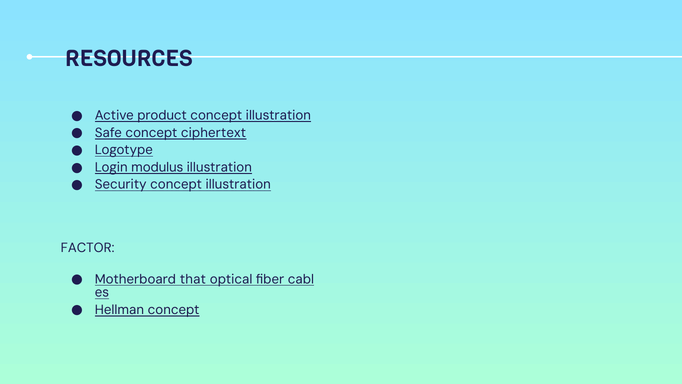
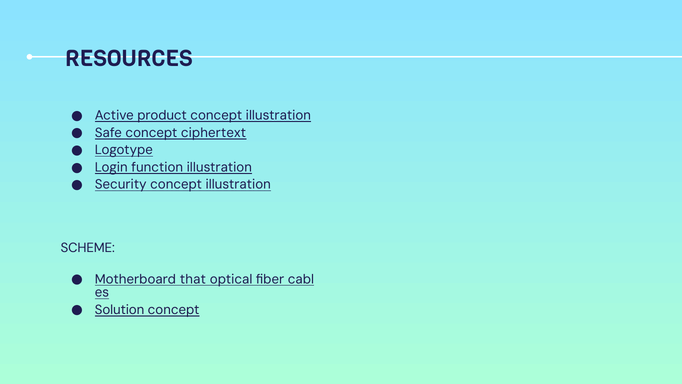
modulus: modulus -> function (157, 167)
FACTOR: FACTOR -> SCHEME (88, 248)
Hellman: Hellman -> Solution (120, 309)
